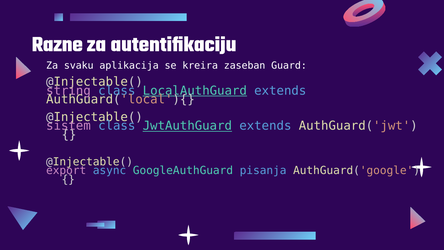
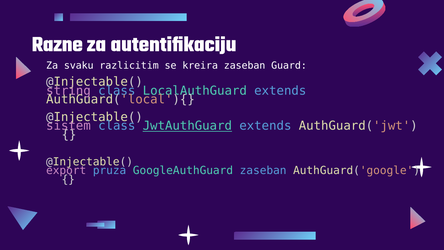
aplikacija: aplikacija -> razlicitim (129, 66)
LocalAuthGuard underline: present -> none (195, 91)
async: async -> pruza (110, 170)
GoogleAuthGuard pisanja: pisanja -> zaseban (263, 170)
